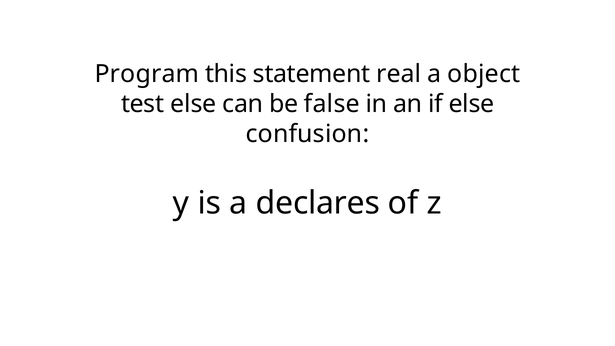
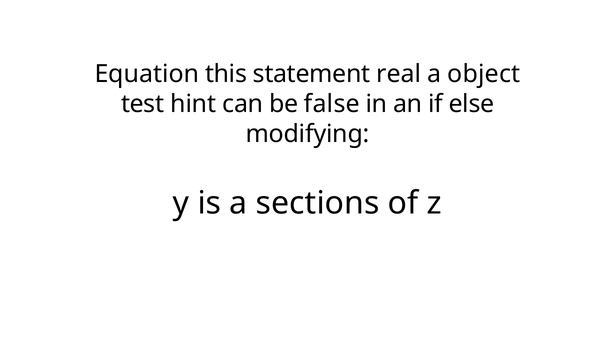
Program: Program -> Equation (147, 74)
test else: else -> hint (193, 104)
confusion: confusion -> modifying (308, 134)
declares: declares -> sections (318, 203)
